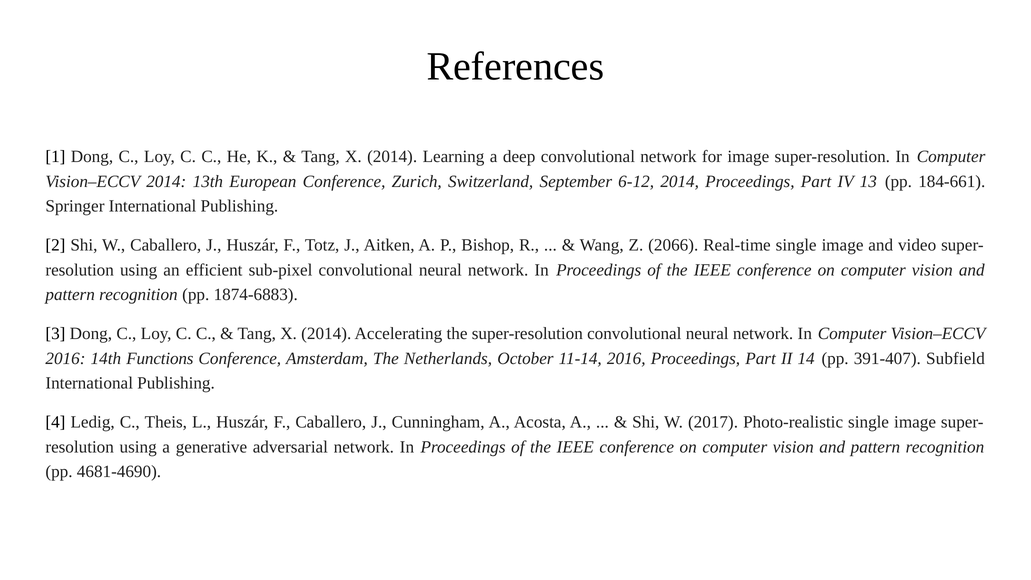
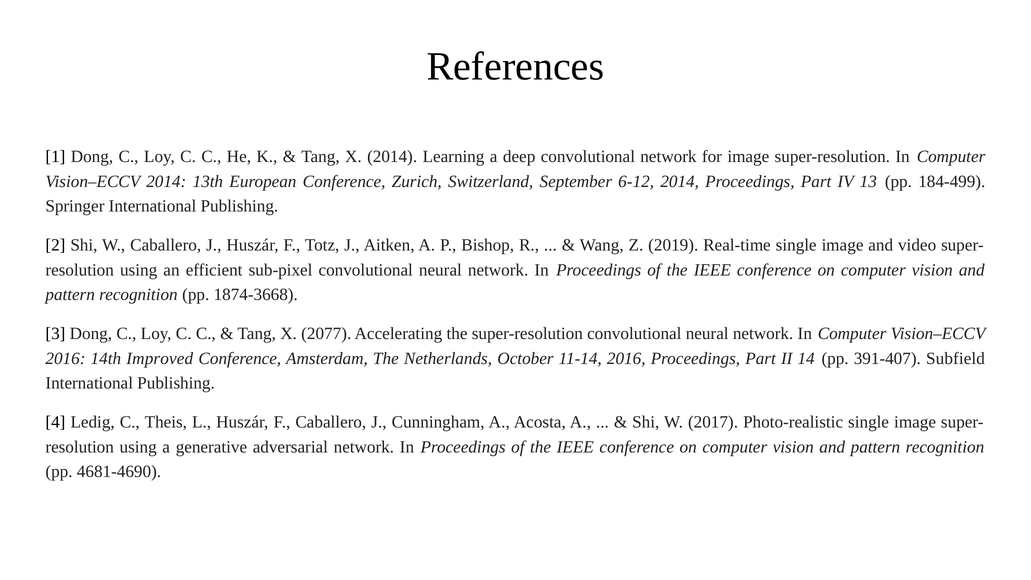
184-661: 184-661 -> 184-499 (952, 181)
2066: 2066 -> 2019 (673, 245)
1874-6883: 1874-6883 -> 1874-3668 (256, 295)
2014: 2014 -> 2077 (326, 334)
Functions: Functions -> Improved (160, 358)
